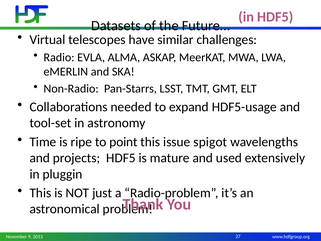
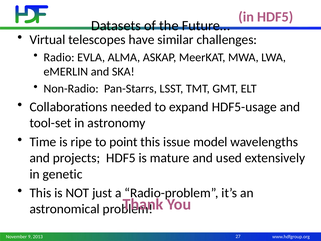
spigot: spigot -> model (210, 142)
pluggin: pluggin -> genetic (63, 174)
